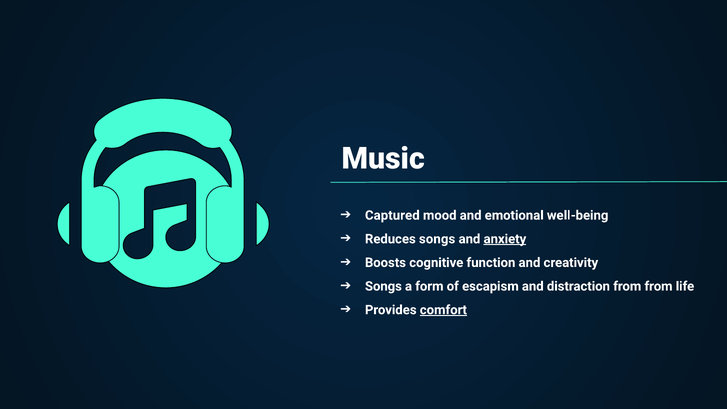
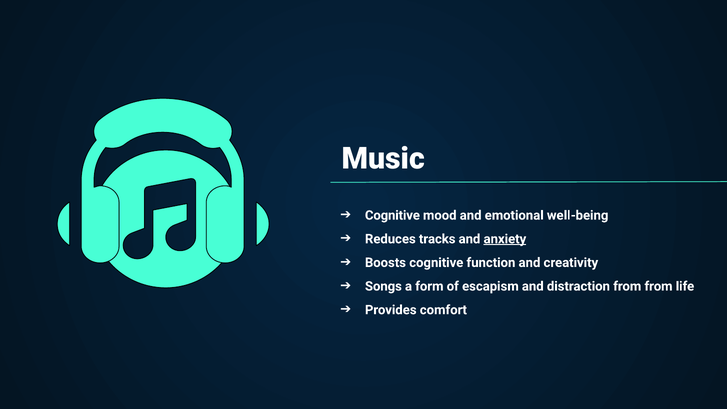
Captured: Captured -> Cognitive (392, 215)
Reduces songs: songs -> tracks (437, 239)
comfort underline: present -> none (443, 310)
